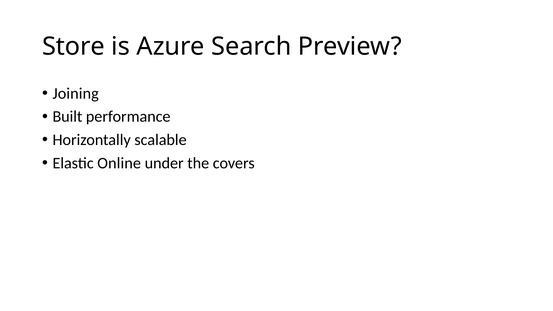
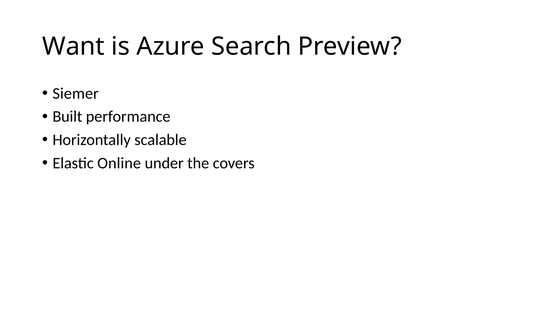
Store: Store -> Want (73, 46)
Joining: Joining -> Siemer (76, 93)
